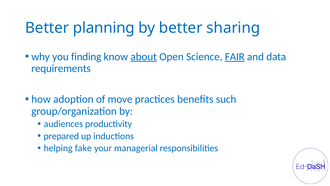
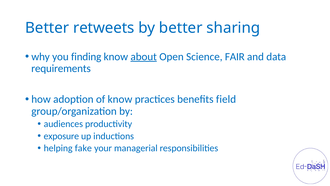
planning: planning -> retweets (104, 28)
FAIR underline: present -> none (235, 57)
of move: move -> know (120, 99)
such: such -> field (226, 99)
prepared: prepared -> exposure (61, 136)
